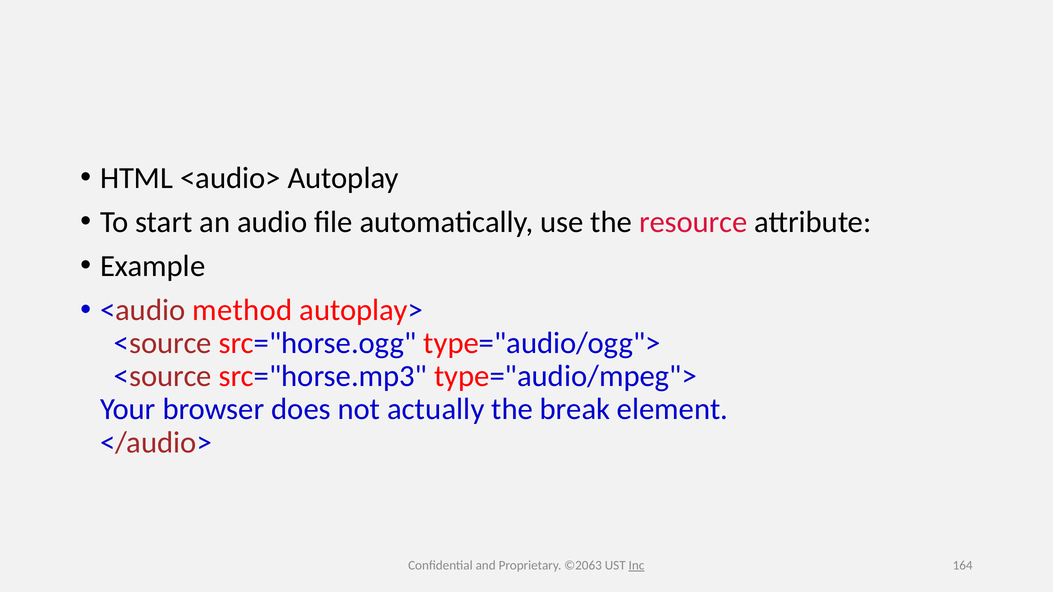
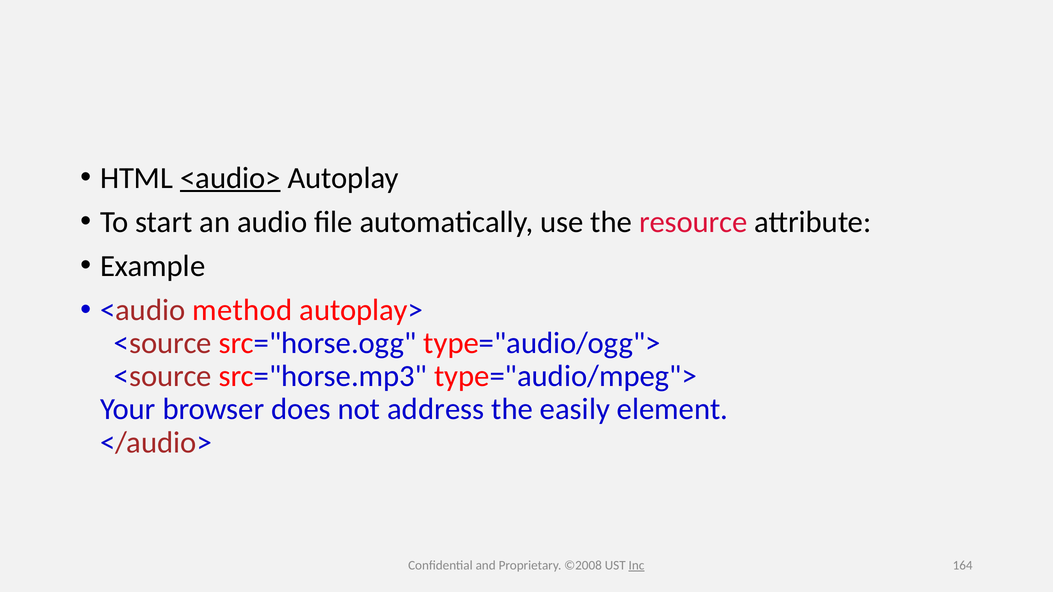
<audio> underline: none -> present (230, 178)
actually: actually -> address (436, 410)
break: break -> easily (575, 410)
©2063: ©2063 -> ©2008 (583, 566)
